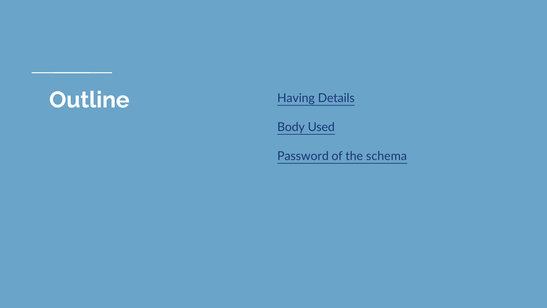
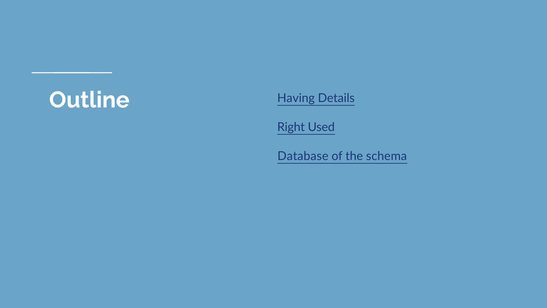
Body: Body -> Right (291, 127)
Password: Password -> Database (303, 156)
